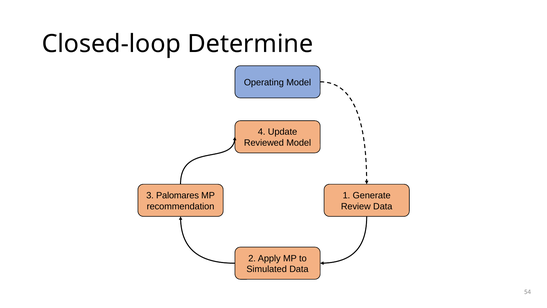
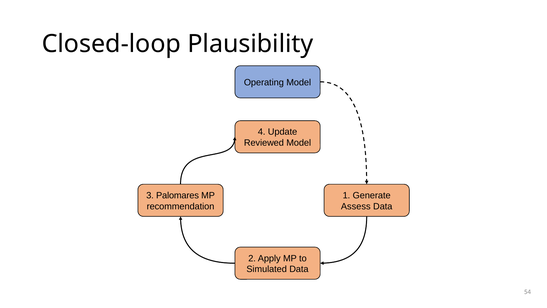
Determine: Determine -> Plausibility (250, 44)
Review: Review -> Assess (356, 206)
